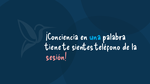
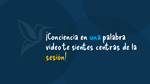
tiene: tiene -> vídeo (54, 47)
teléfono: teléfono -> centras (108, 47)
sesión colour: pink -> yellow (56, 57)
